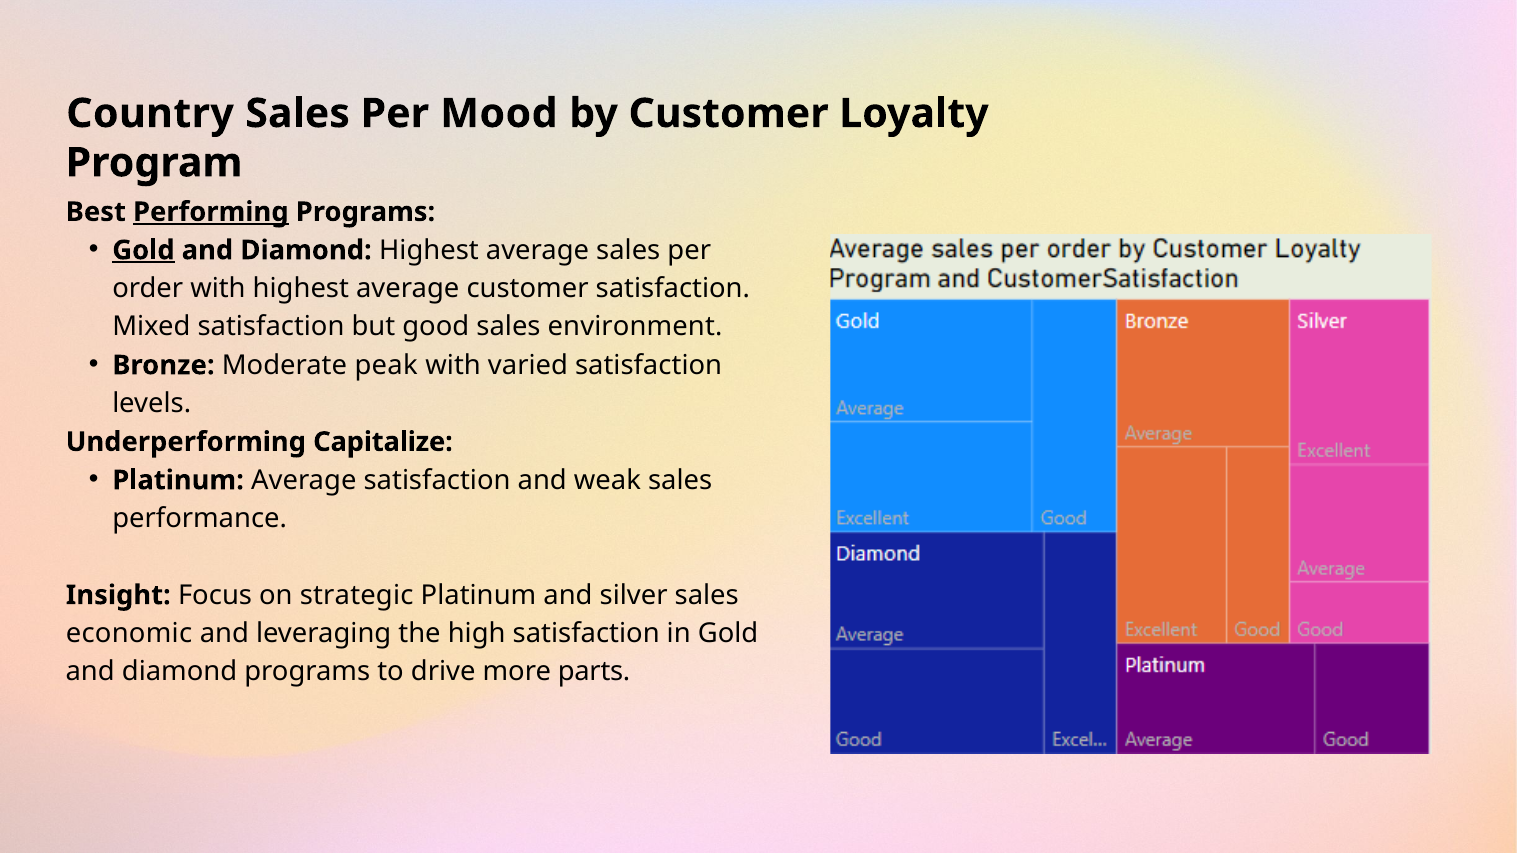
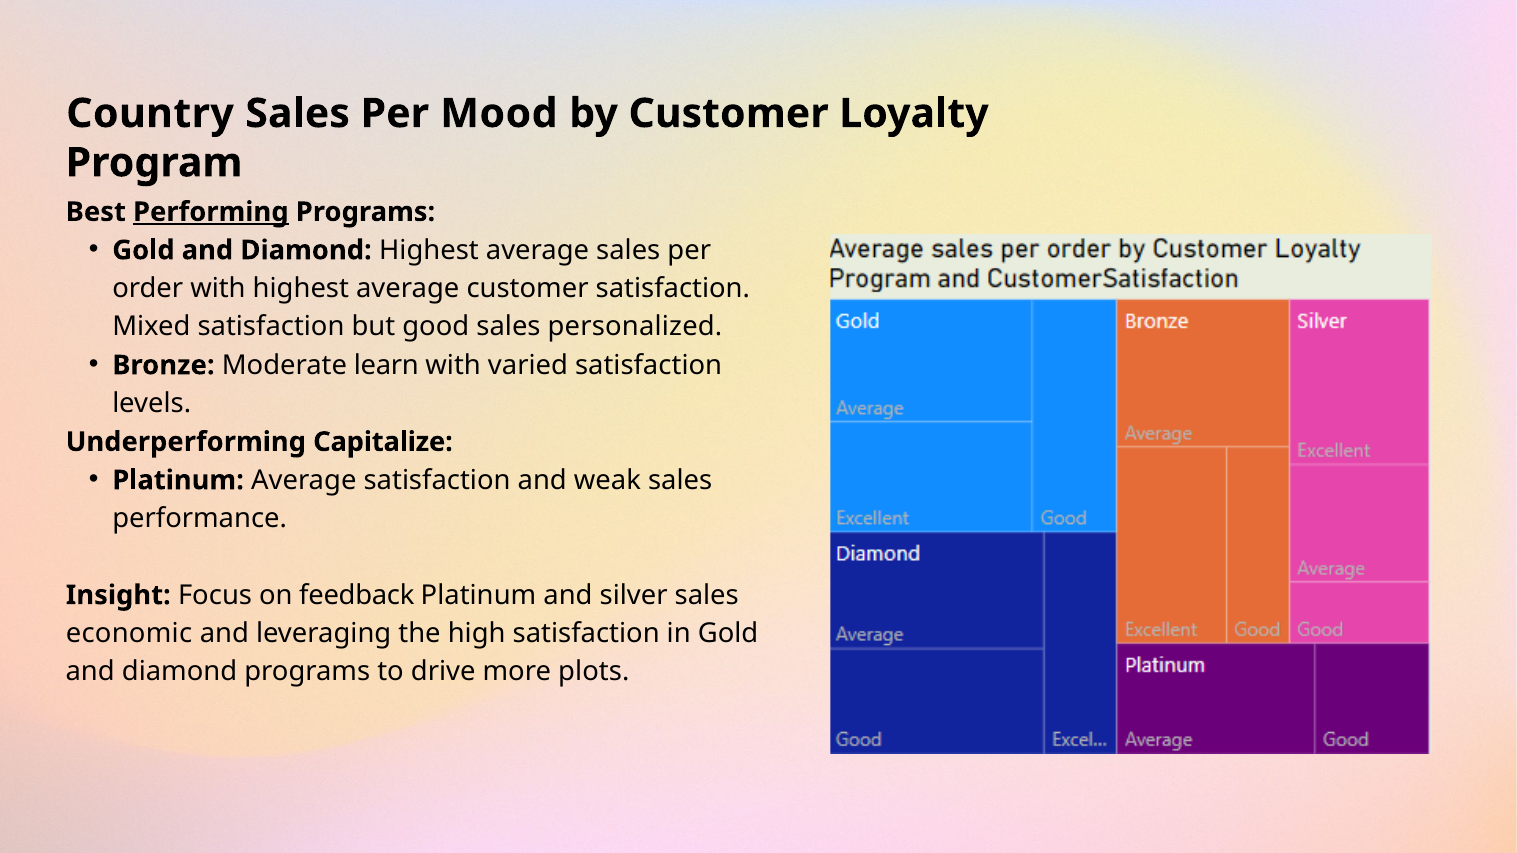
Gold underline: present -> none (143, 250)
environment: environment -> personalized (635, 327)
peak: peak -> learn (386, 365)
strategic: strategic -> feedback (357, 595)
parts: parts -> plots (594, 672)
